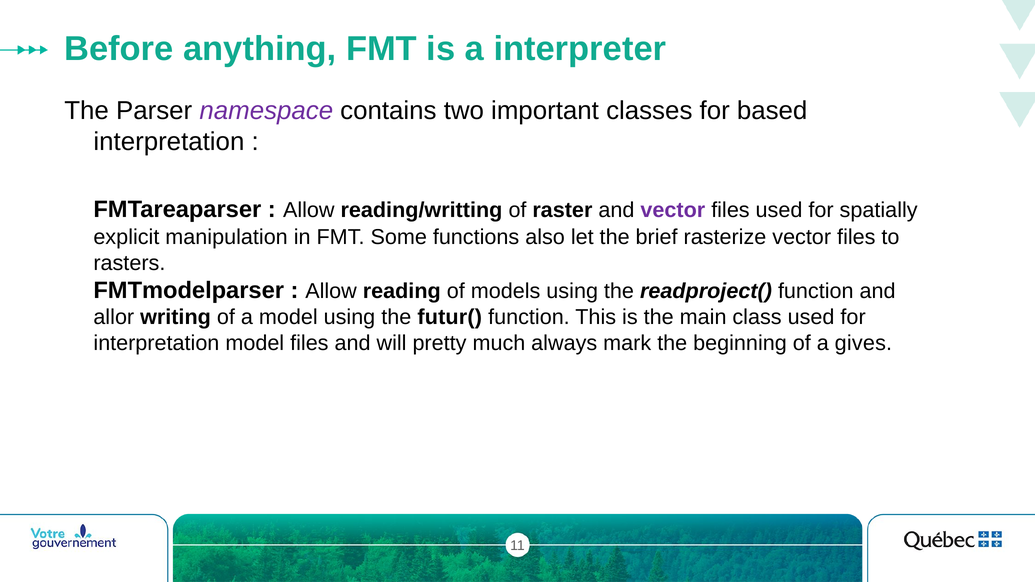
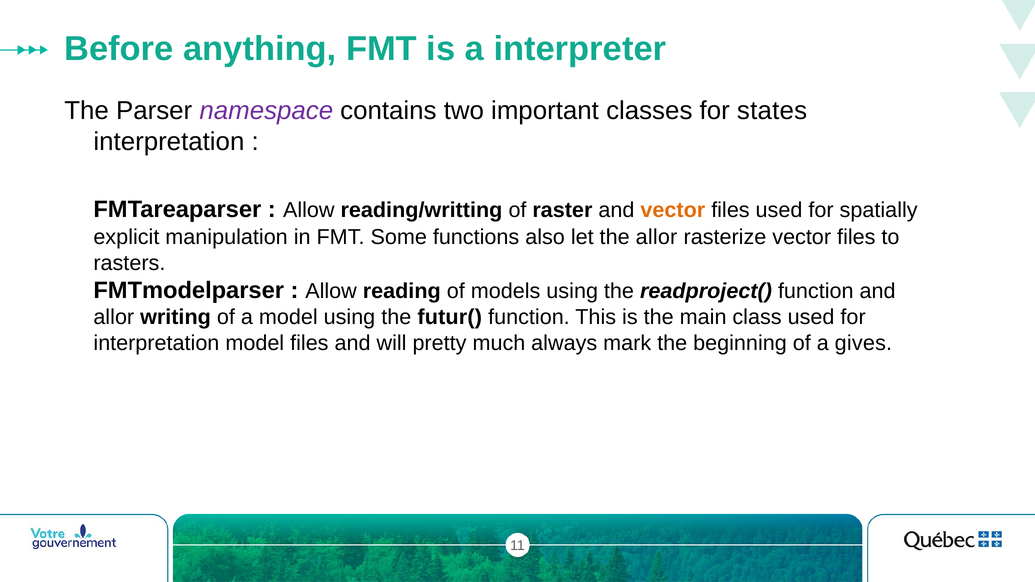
based: based -> states (772, 111)
vector colour: purple -> orange (673, 210)
the brief: brief -> allor (656, 237)
